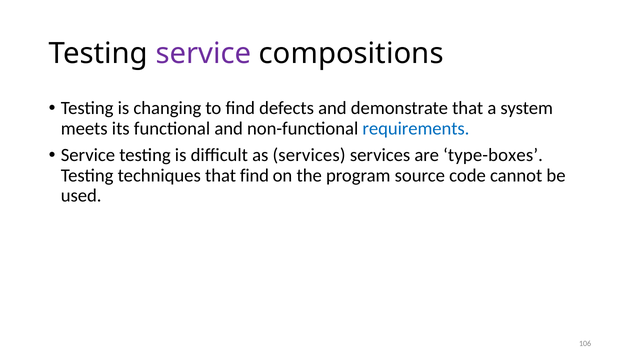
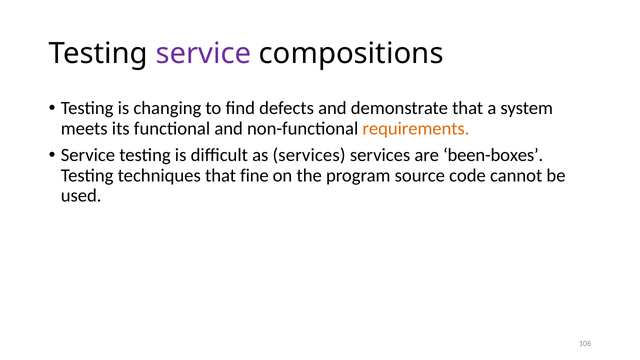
requirements colour: blue -> orange (416, 128)
type-boxes: type-boxes -> been-boxes (493, 155)
that find: find -> fine (254, 175)
